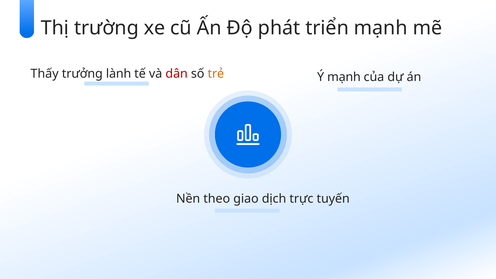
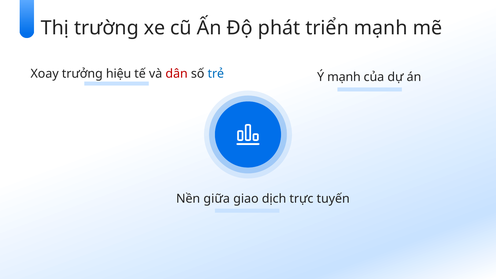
Thấy: Thấy -> Xoay (45, 74)
lành: lành -> hiệu (119, 74)
trẻ colour: orange -> blue (216, 74)
theo: theo -> giữa (217, 199)
